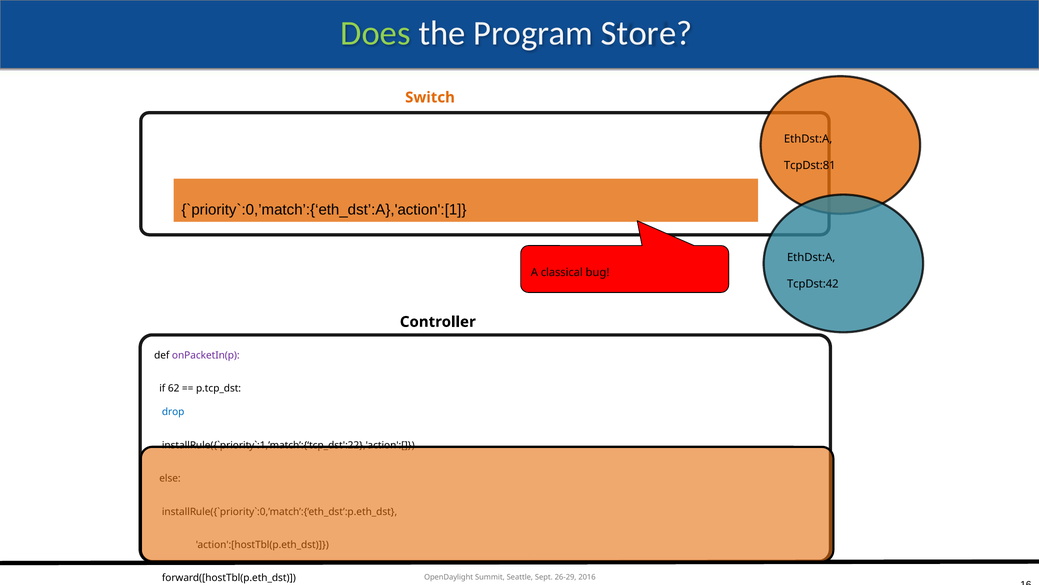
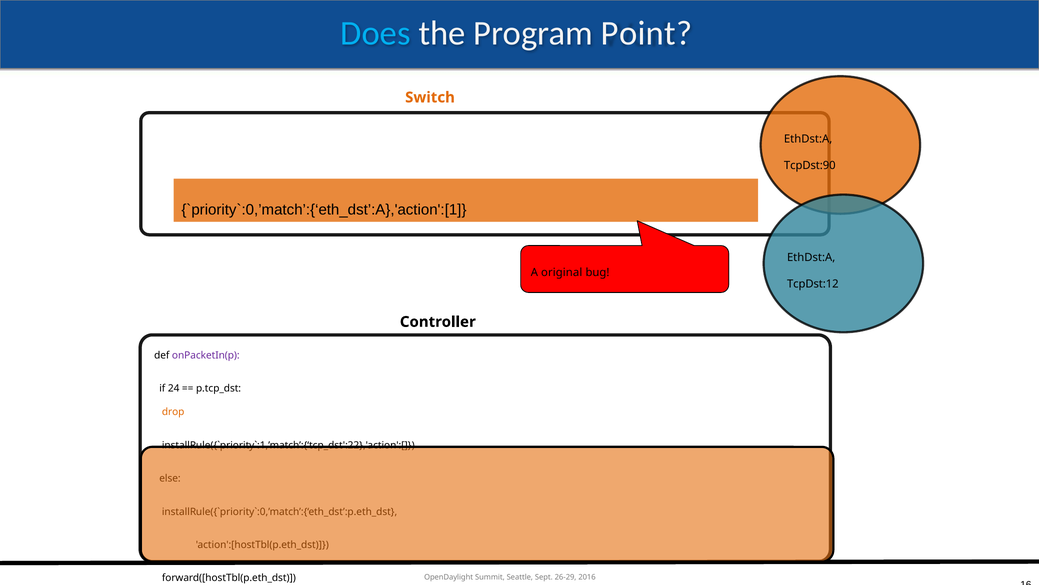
Does colour: light green -> light blue (376, 33)
Store: Store -> Point (647, 33)
TcpDst:81: TcpDst:81 -> TcpDst:90 (810, 165)
classical: classical -> original (562, 272)
TcpDst:42: TcpDst:42 -> TcpDst:12 (813, 284)
62: 62 -> 24 (174, 388)
drop colour: blue -> orange (173, 412)
